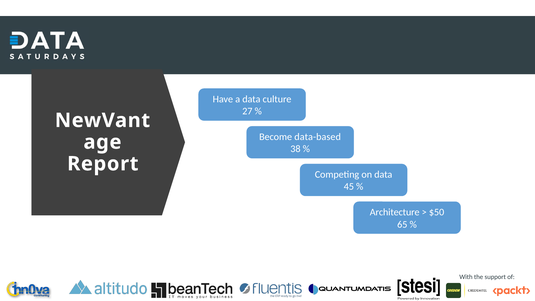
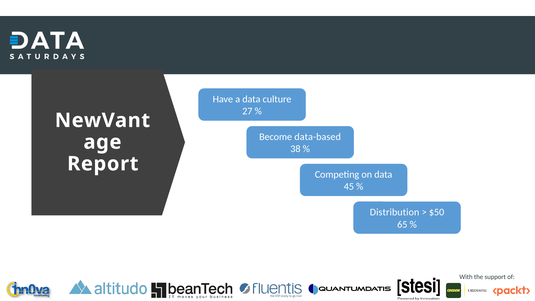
Architecture: Architecture -> Distribution (395, 212)
